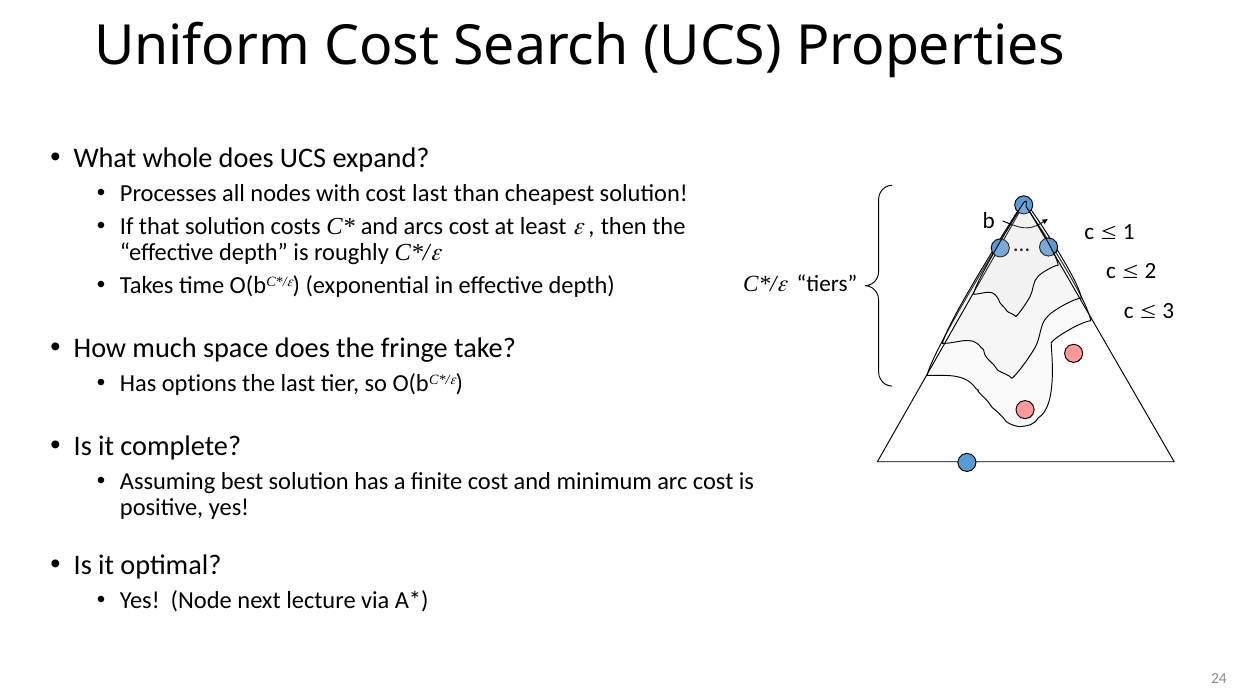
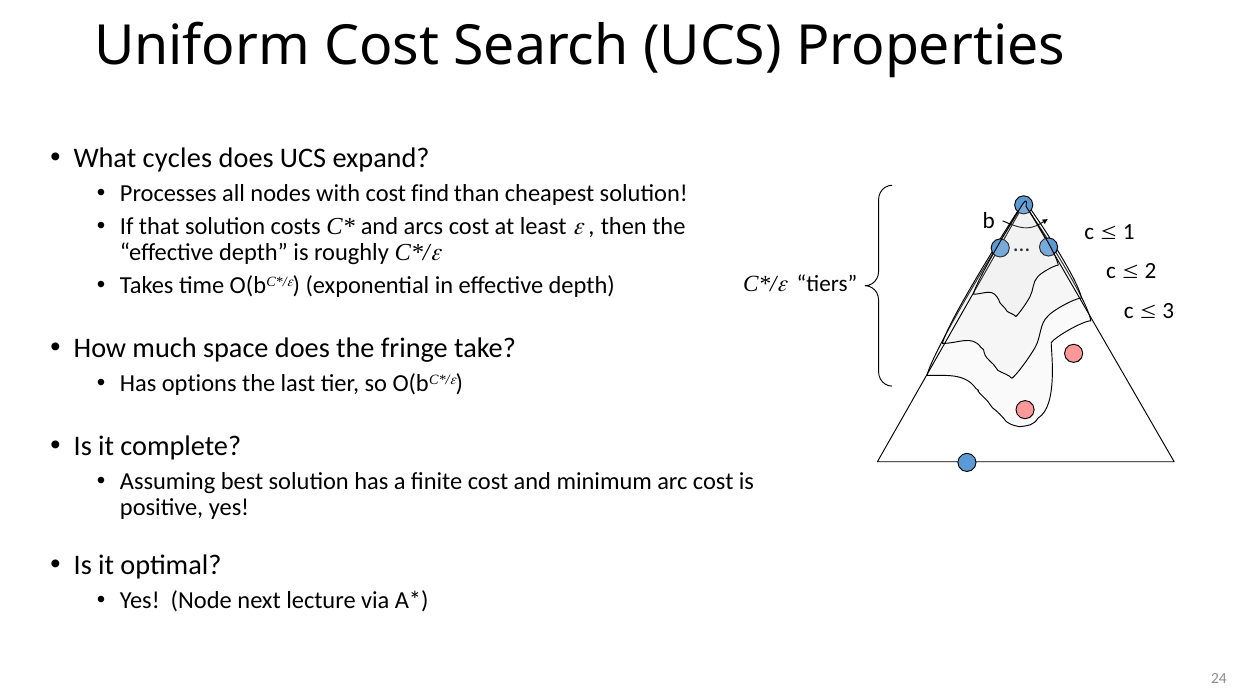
whole: whole -> cycles (177, 158)
cost last: last -> find (430, 193)
